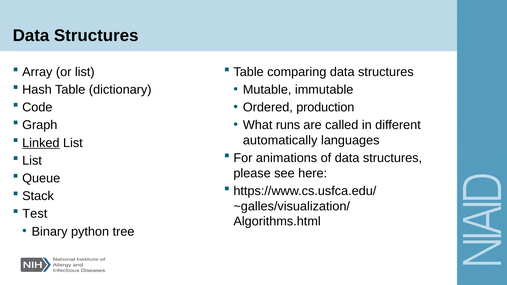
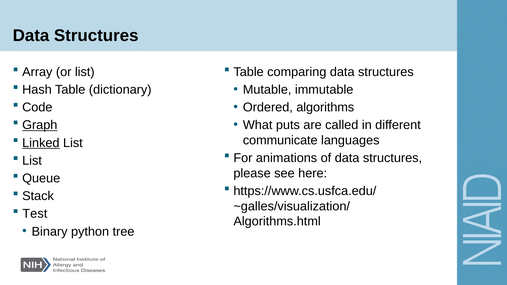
production: production -> algorithms (325, 107)
Graph underline: none -> present (40, 125)
runs: runs -> puts (288, 125)
automatically: automatically -> communicate (280, 140)
